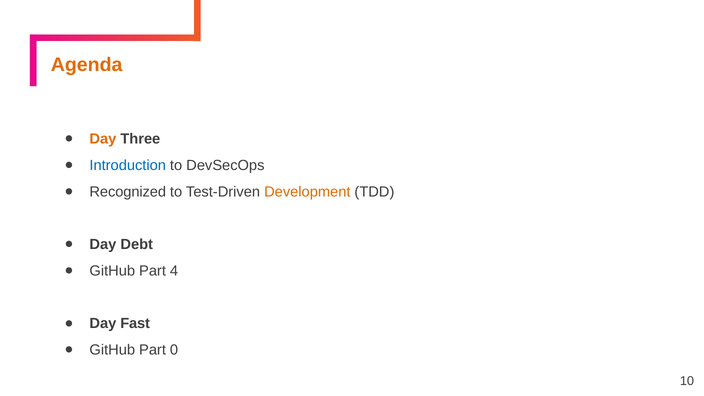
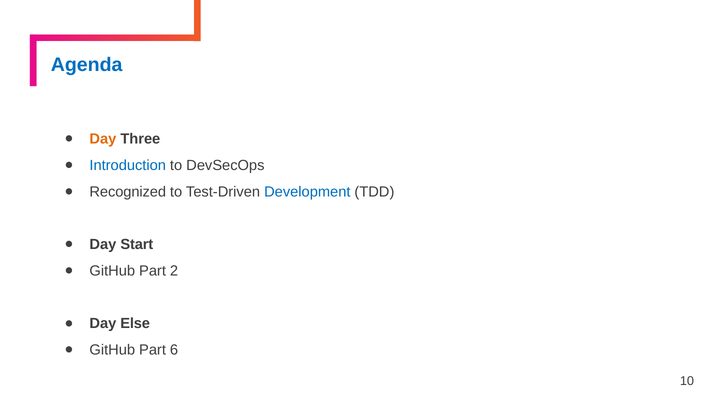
Agenda colour: orange -> blue (87, 65)
Development colour: orange -> blue (307, 192)
Debt: Debt -> Start (137, 244)
4: 4 -> 2 (174, 271)
Fast: Fast -> Else (135, 324)
0: 0 -> 6 (174, 350)
